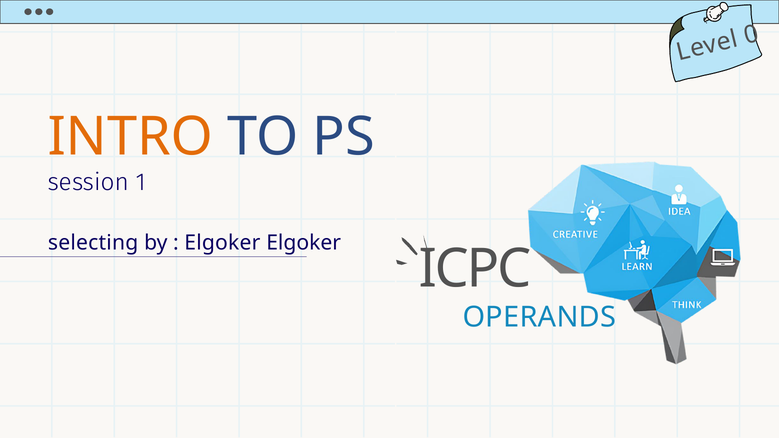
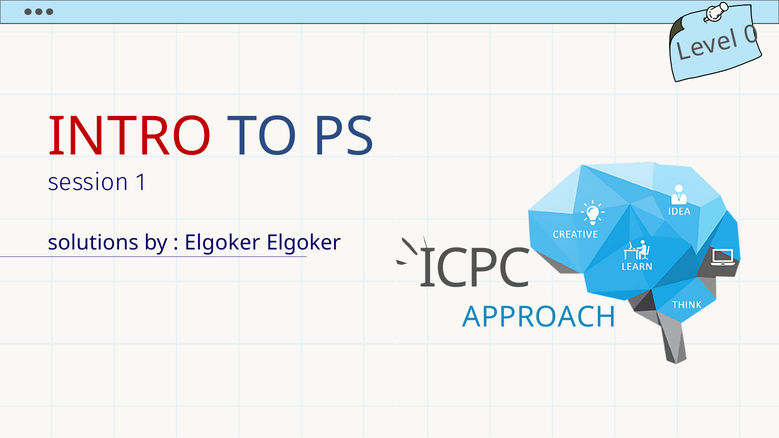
INTRO colour: orange -> red (130, 137)
selecting: selecting -> solutions (93, 243)
OPERANDS: OPERANDS -> APPROACH (539, 318)
